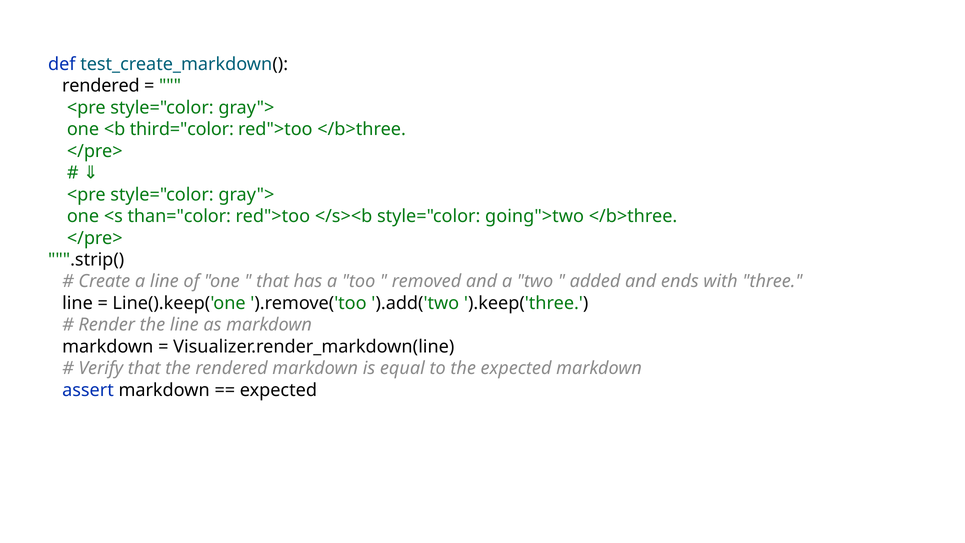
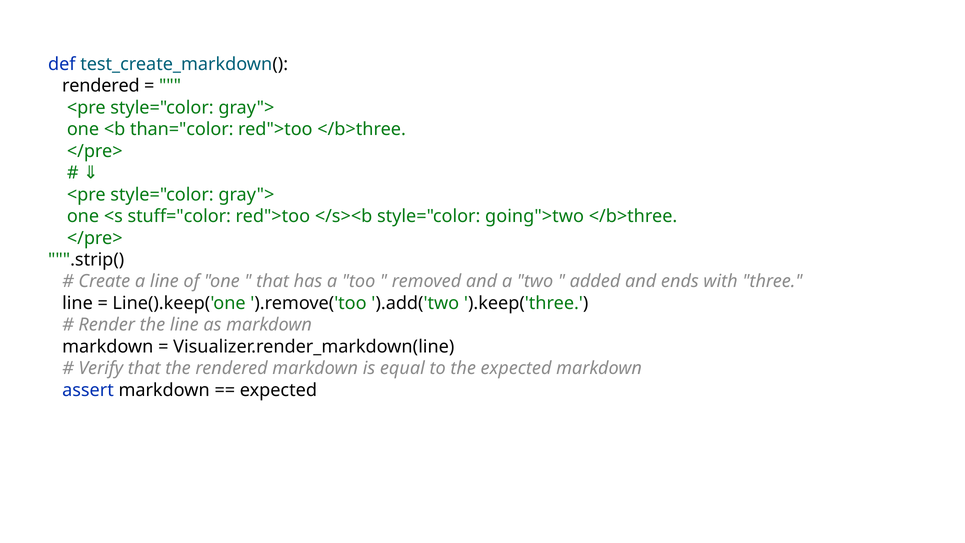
third="color: third="color -> than="color (182, 129)
than="color: than="color -> stuff="color (179, 216)
